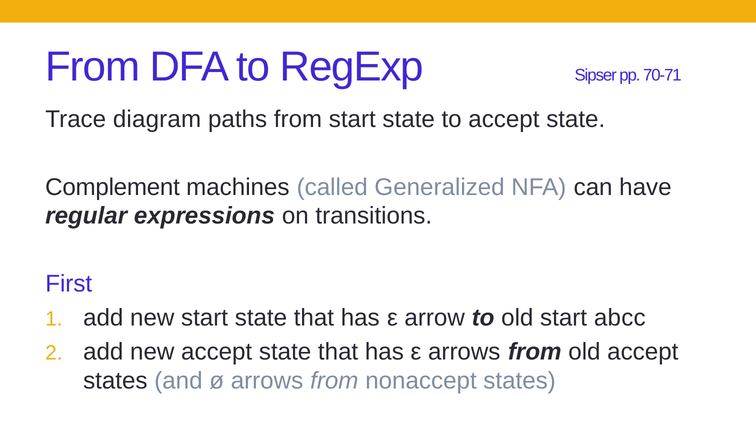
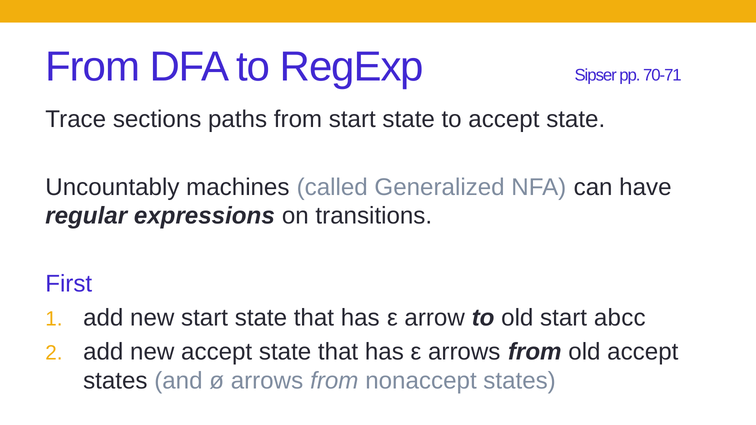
diagram: diagram -> sections (157, 119)
Complement: Complement -> Uncountably (112, 187)
